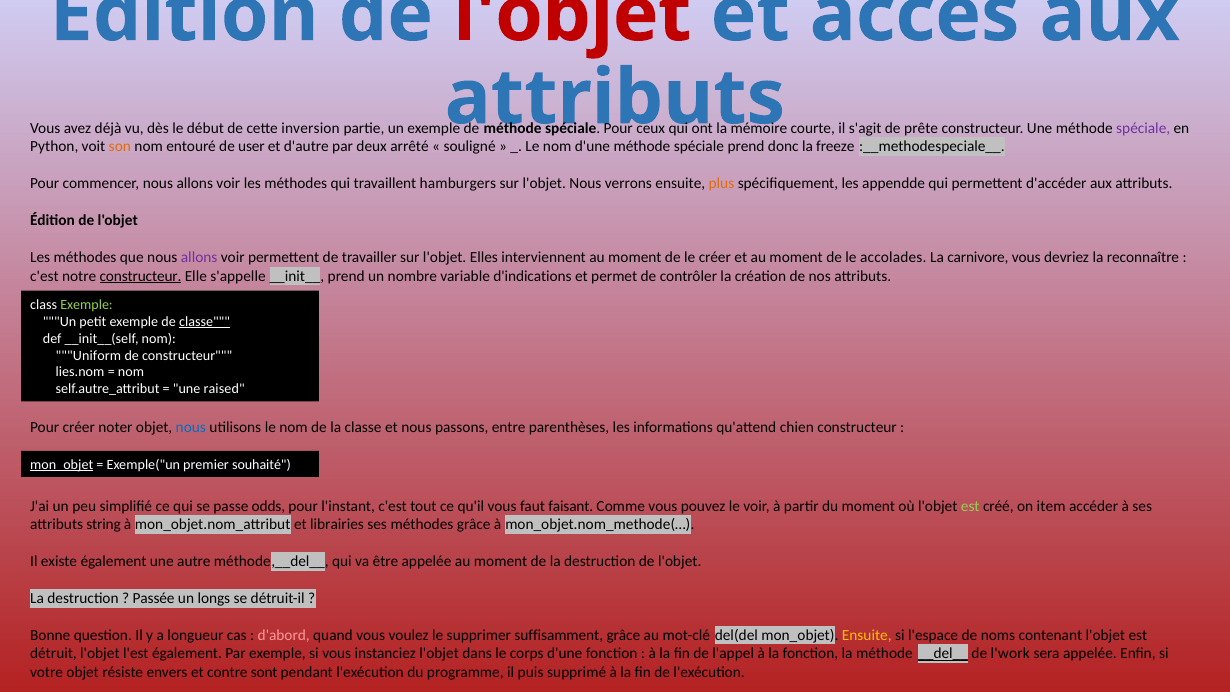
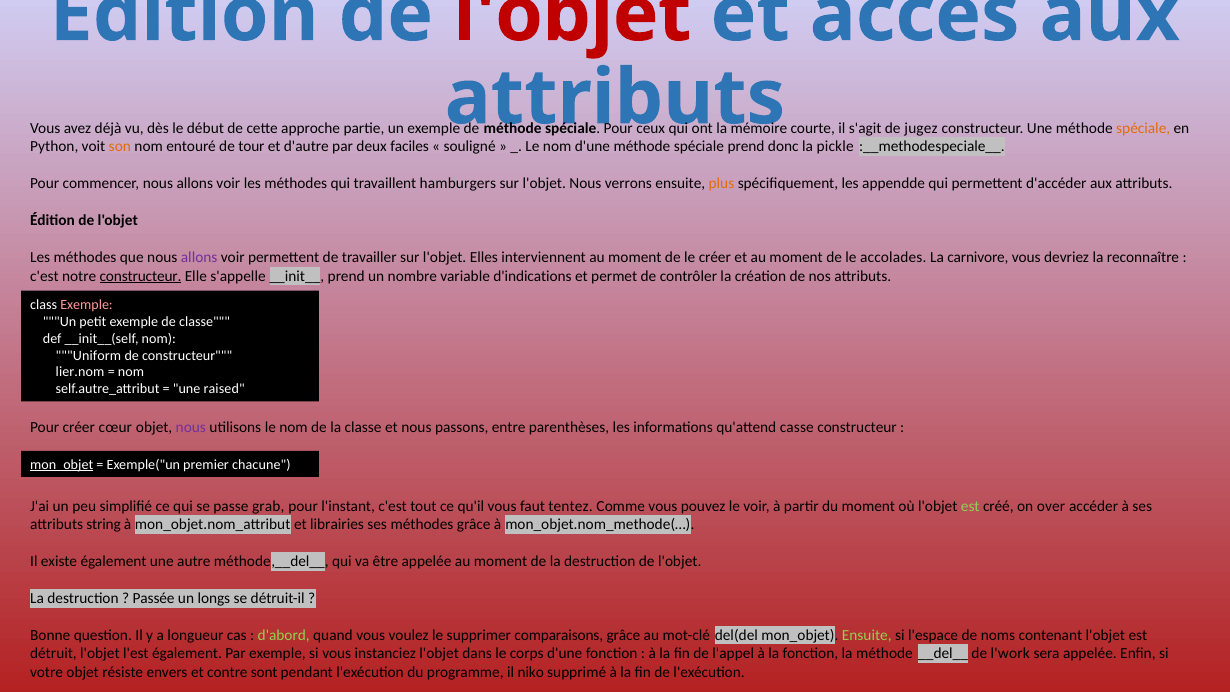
inversion: inversion -> approche (311, 128)
prête: prête -> jugez (921, 128)
spéciale colour: purple -> orange (1143, 128)
user: user -> tour (251, 147)
arrêté: arrêté -> faciles (410, 147)
freeze: freeze -> pickle (835, 147)
Exemple colour: light green -> pink (87, 305)
classe underline: present -> none (205, 321)
lies.nom: lies.nom -> lier.nom (80, 372)
noter: noter -> cœur (115, 427)
nous colour: blue -> purple (191, 427)
chien: chien -> casse (797, 427)
souhaité: souhaité -> chacune (261, 465)
odds: odds -> grab (268, 506)
faisant: faisant -> tentez (571, 506)
item: item -> over (1051, 506)
d'abord colour: pink -> light green (284, 635)
suffisamment: suffisamment -> comparaisons (559, 635)
Ensuite colour: yellow -> light green (867, 635)
__del__ underline: present -> none (943, 654)
puis: puis -> niko (531, 672)
